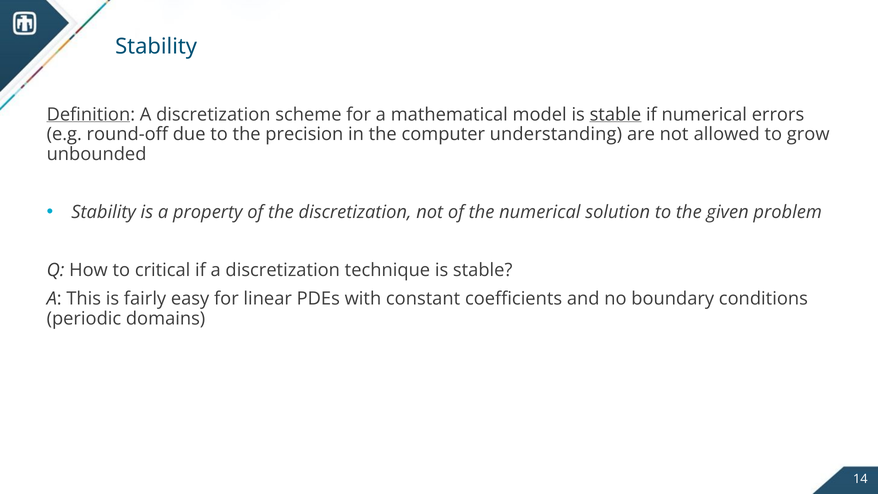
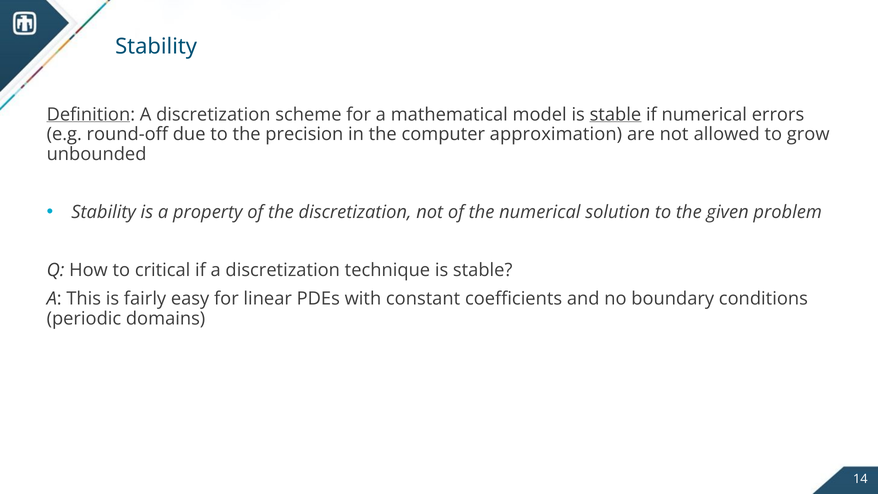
understanding: understanding -> approximation (556, 134)
